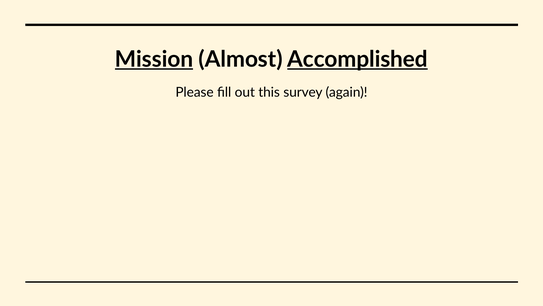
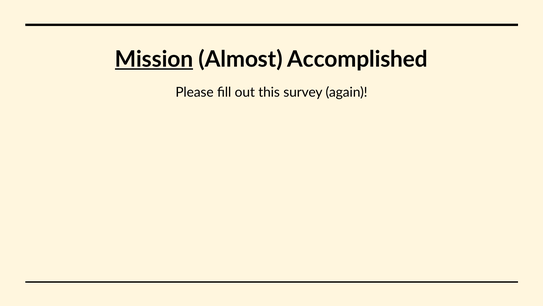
Accomplished underline: present -> none (358, 59)
